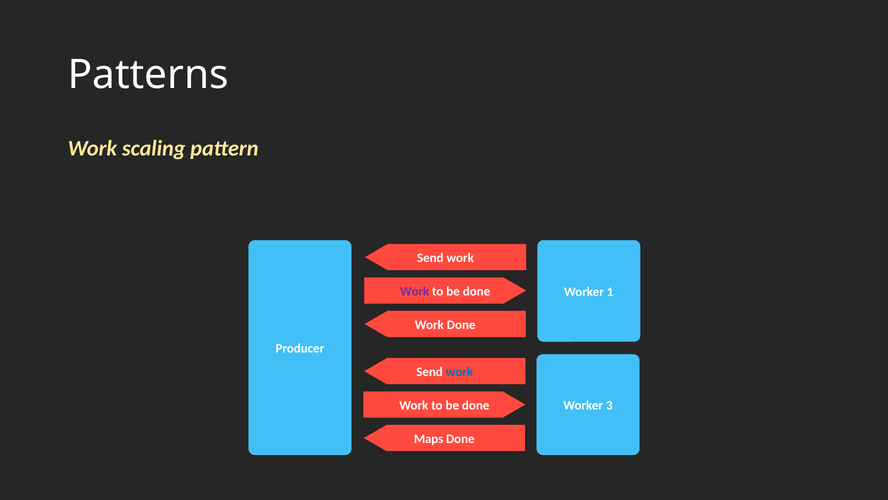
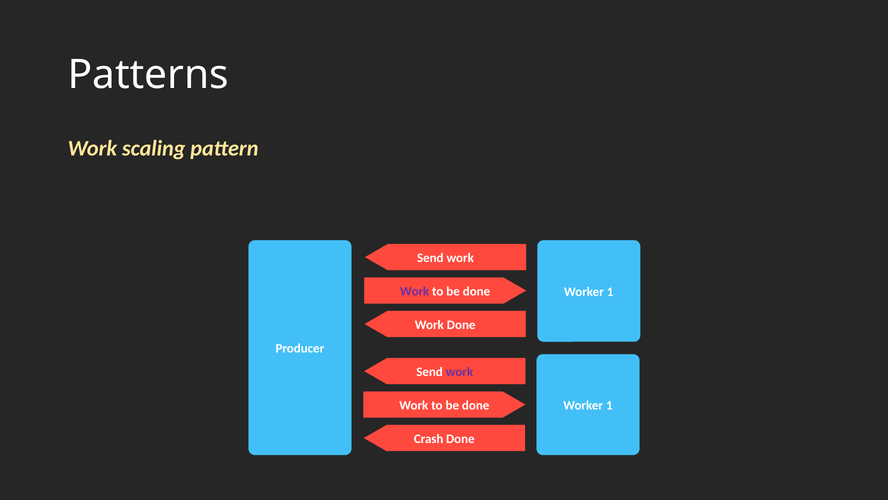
work colour: blue -> purple (459, 372)
3: 3 -> 1 (609, 405)
Maps: Maps -> Crash (429, 438)
